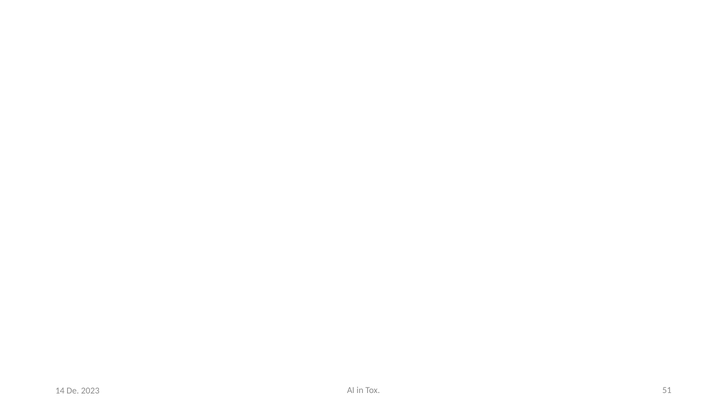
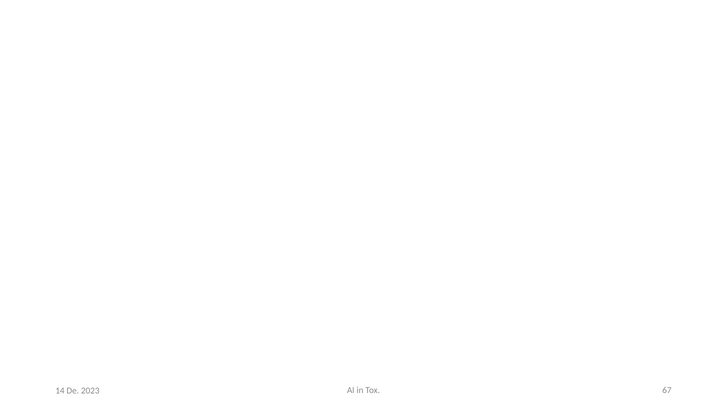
51: 51 -> 67 (667, 390)
